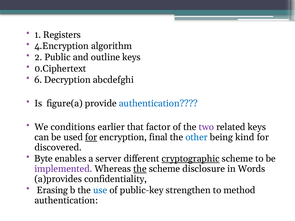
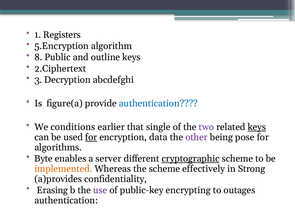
4.Encryption: 4.Encryption -> 5.Encryption (62, 46)
2: 2 -> 8 (38, 57)
0.Ciphertext: 0.Ciphertext -> 2.Ciphertext (60, 69)
6: 6 -> 3 (38, 80)
factor: factor -> single (158, 127)
keys underline: none -> present (257, 127)
final: final -> data (158, 137)
other colour: blue -> purple (197, 137)
kind: kind -> pose (245, 137)
discovered: discovered -> algorithms (58, 148)
implemented colour: purple -> orange (63, 169)
the underline: present -> none (140, 169)
disclosure: disclosure -> effectively (204, 169)
Words: Words -> Strong (252, 169)
use colour: blue -> purple (100, 190)
strengthen: strengthen -> encrypting (188, 190)
method: method -> outages (239, 190)
